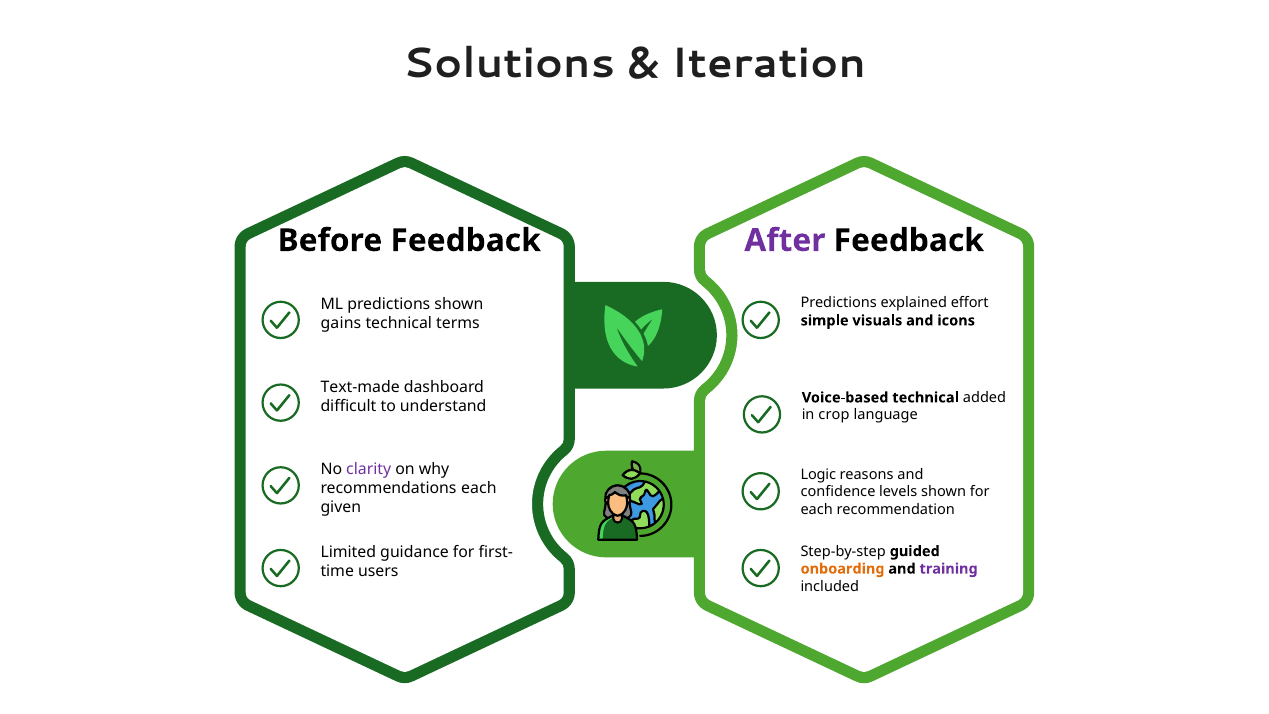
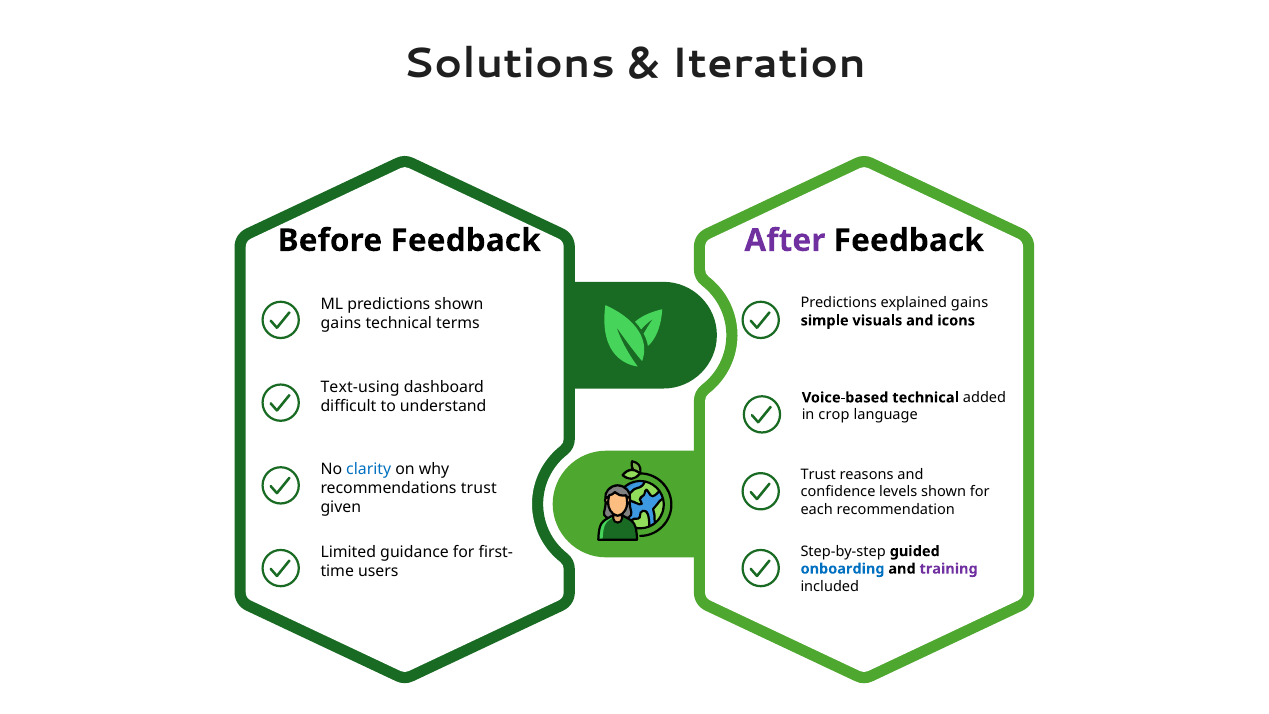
explained effort: effort -> gains (970, 303)
Text-made: Text-made -> Text-using (360, 387)
clarity colour: purple -> blue (369, 469)
Logic: Logic -> Trust (818, 474)
recommendations each: each -> trust (479, 488)
onboarding colour: orange -> blue (843, 569)
